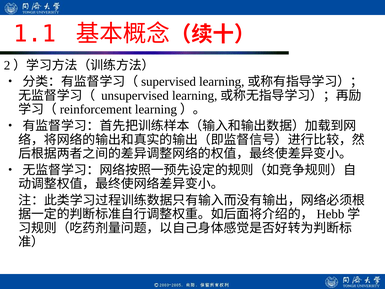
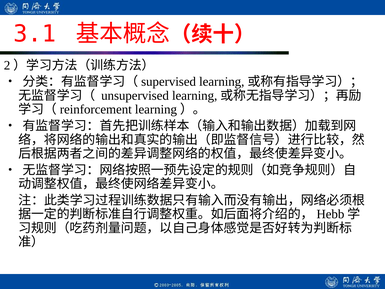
1.1: 1.1 -> 3.1 (35, 34)
